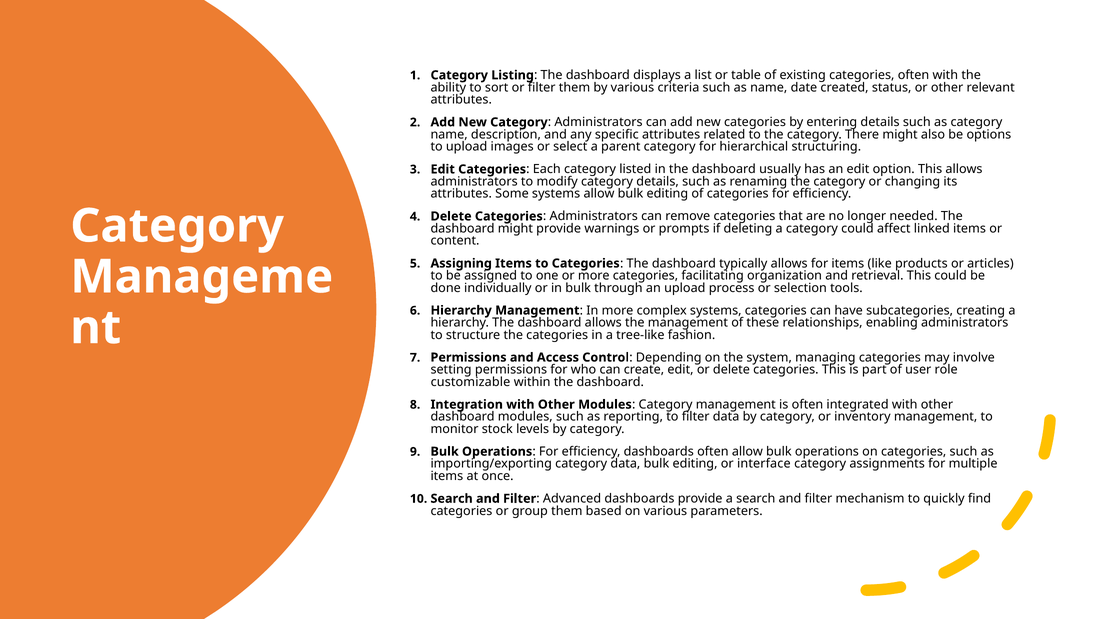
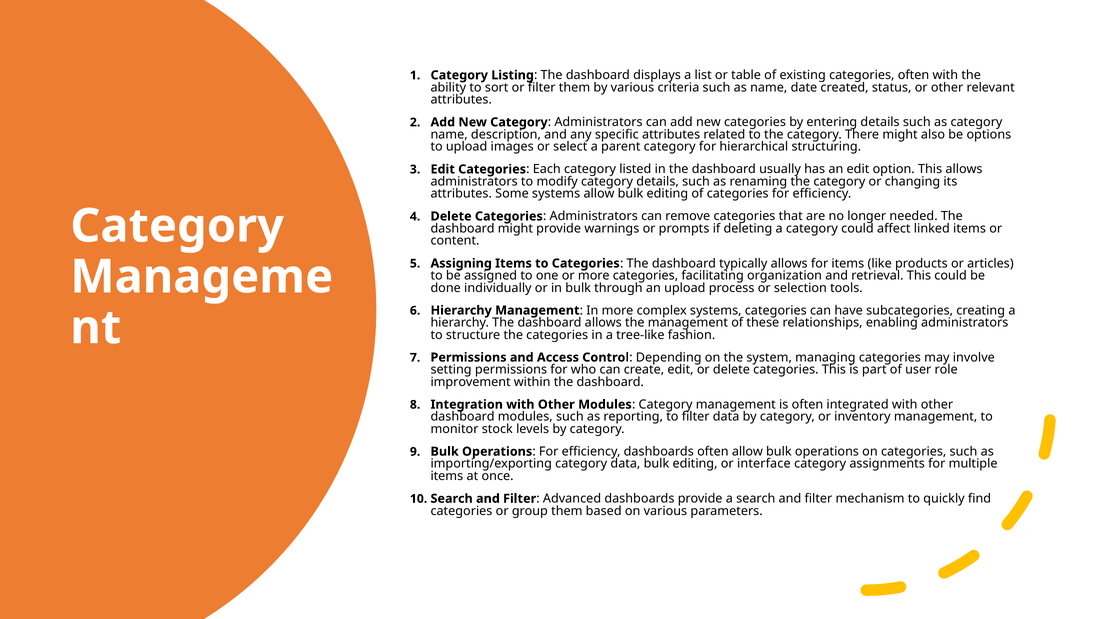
customizable: customizable -> improvement (471, 382)
